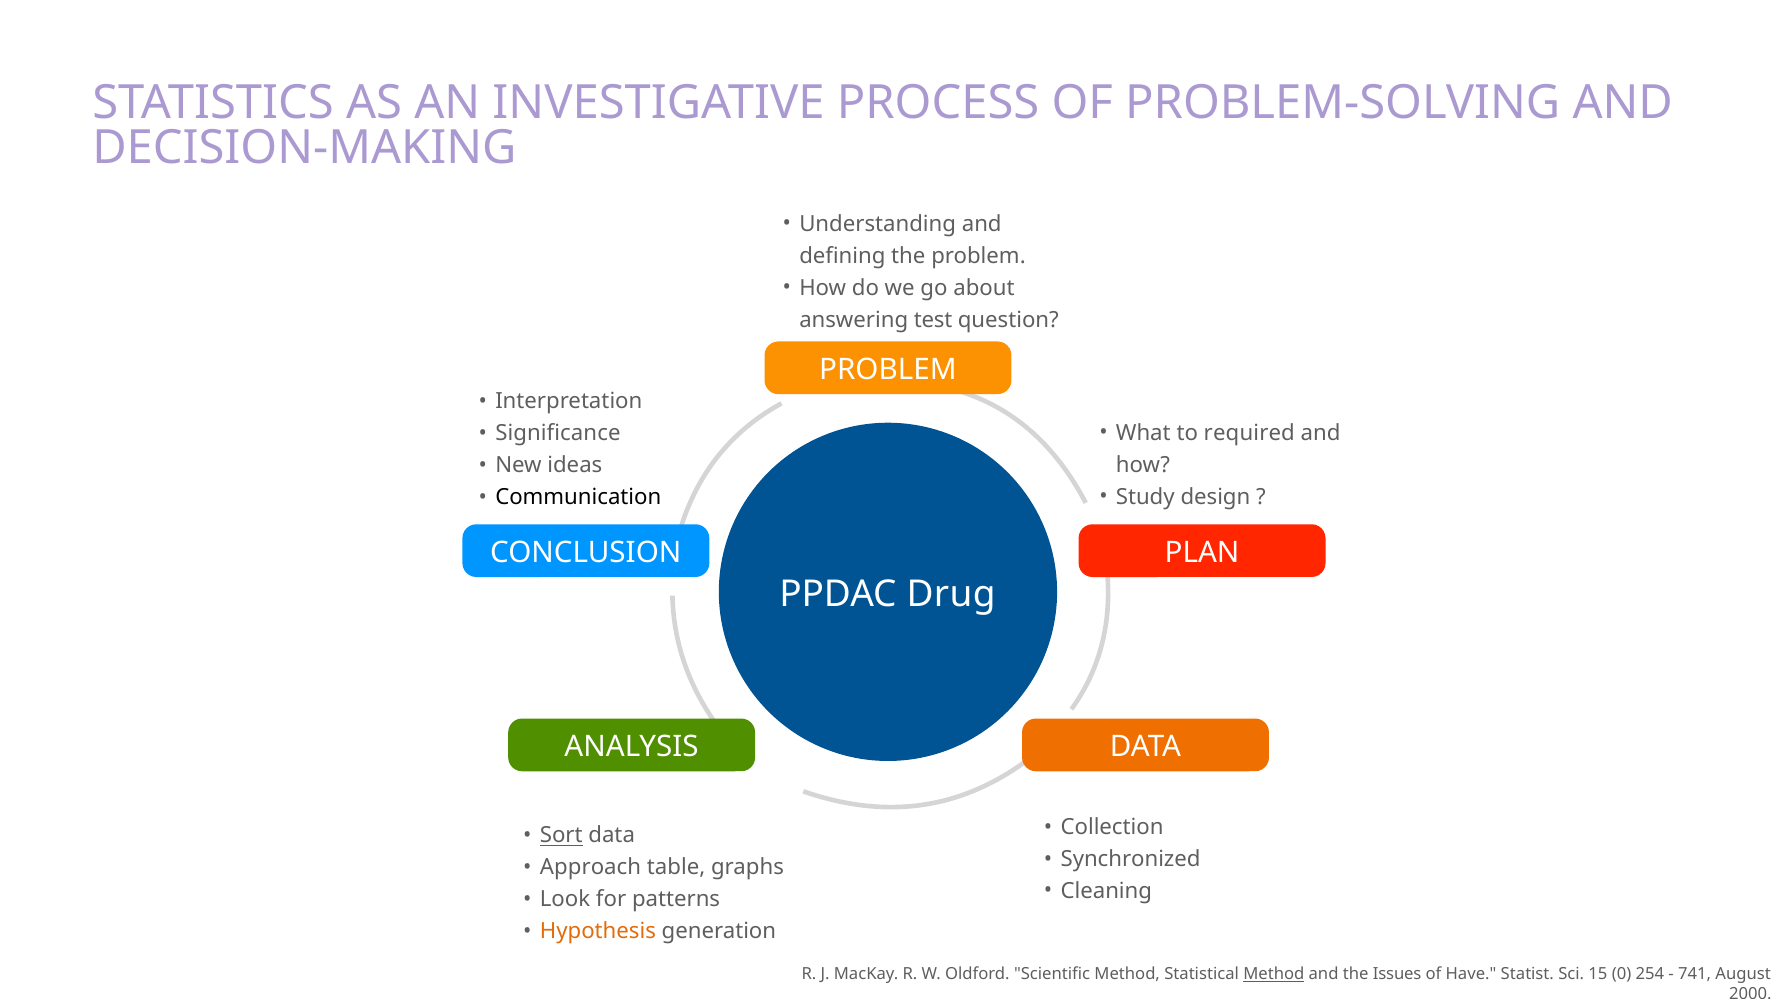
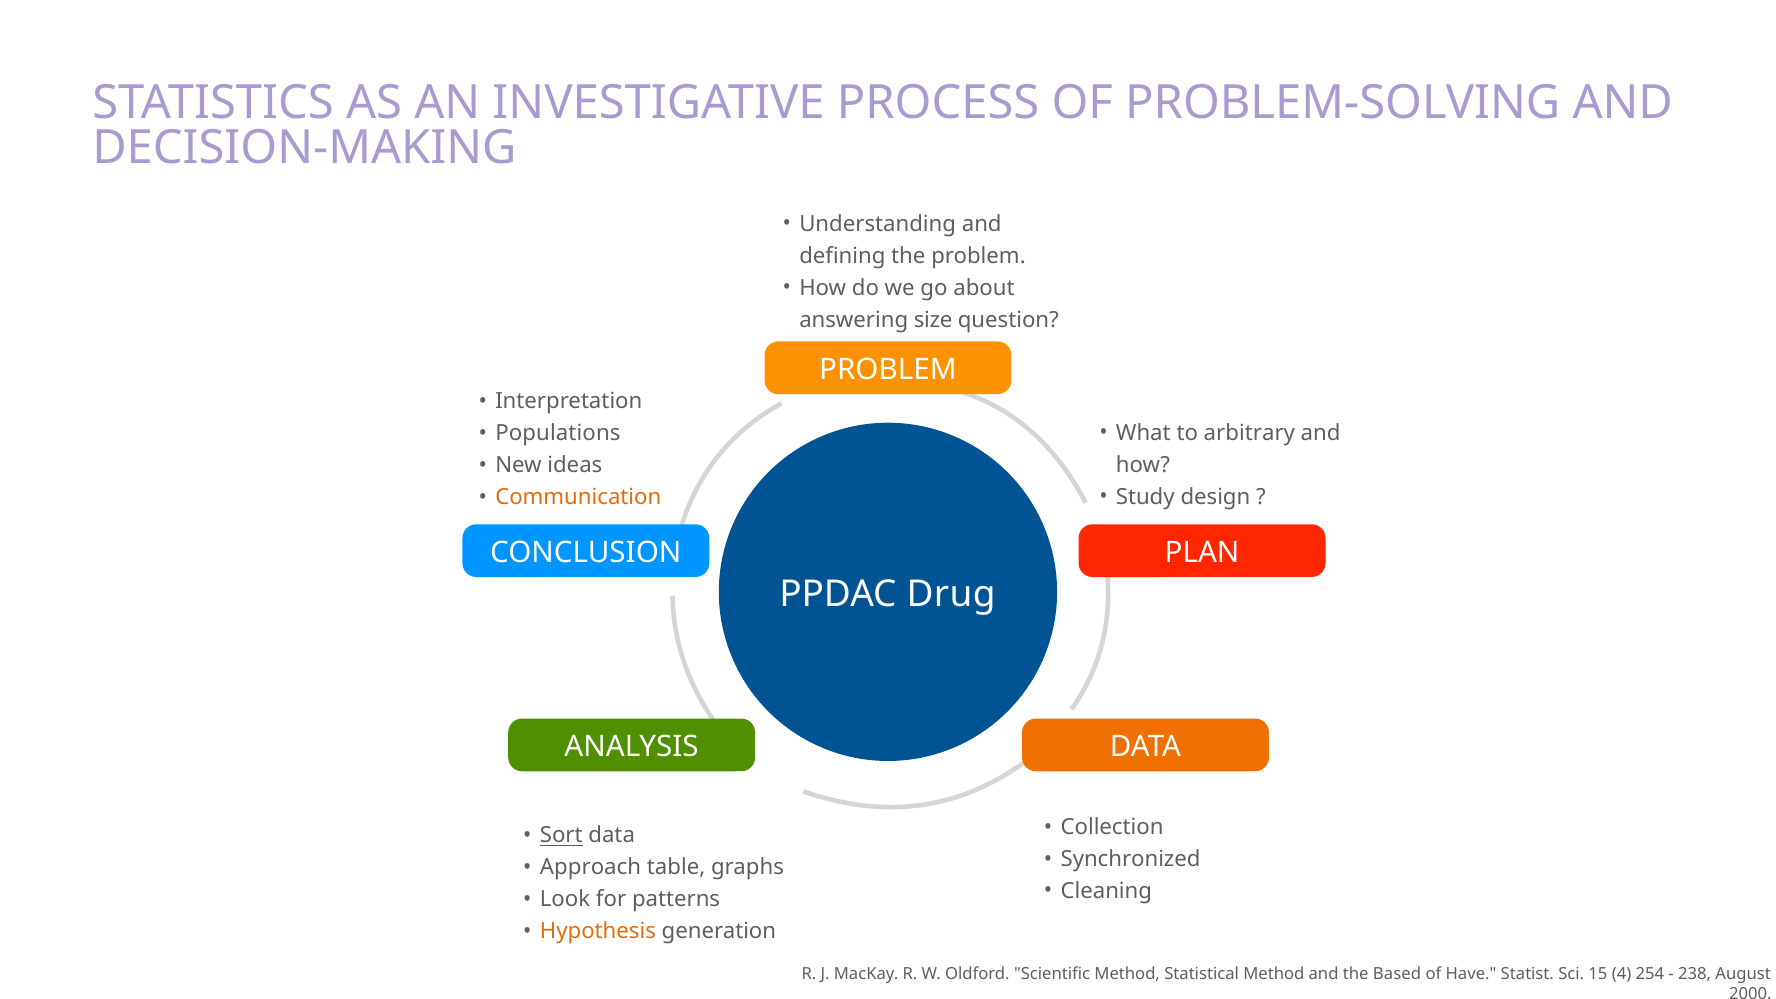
test: test -> size (933, 320)
required: required -> arbitrary (1249, 433)
Significance: Significance -> Populations (558, 434)
Communication colour: black -> orange (578, 497)
Method underline: present -> none (1274, 974)
Issues: Issues -> Based (1397, 974)
0: 0 -> 4 (1622, 974)
741: 741 -> 238 (1695, 974)
